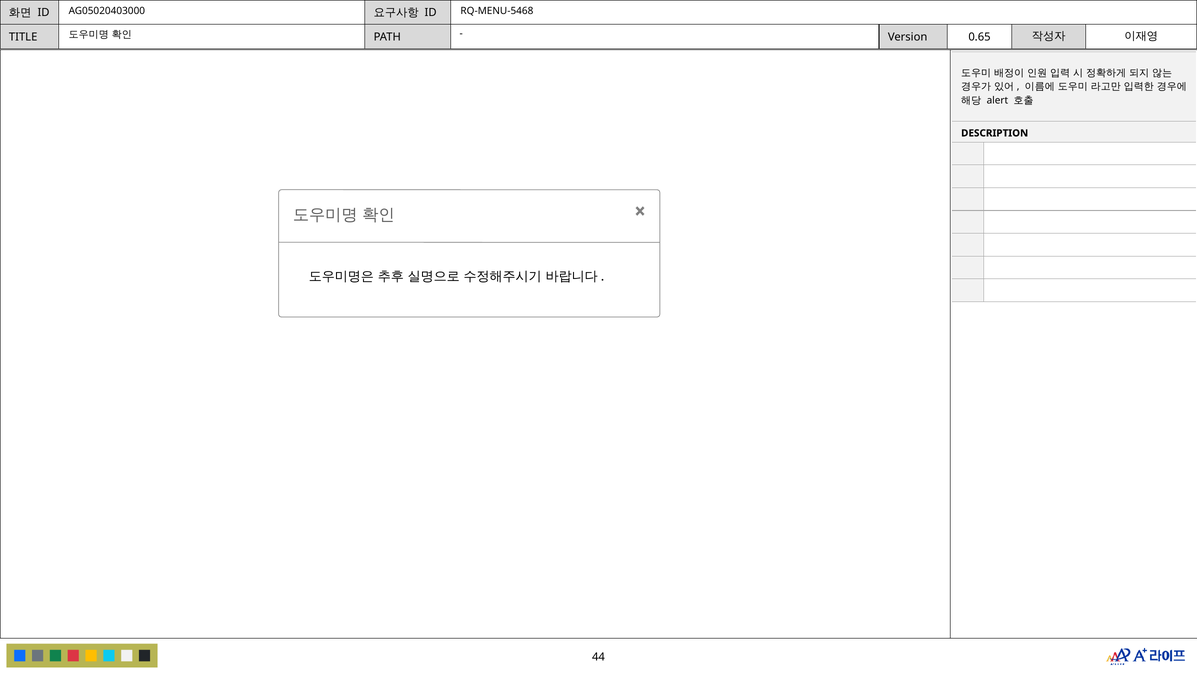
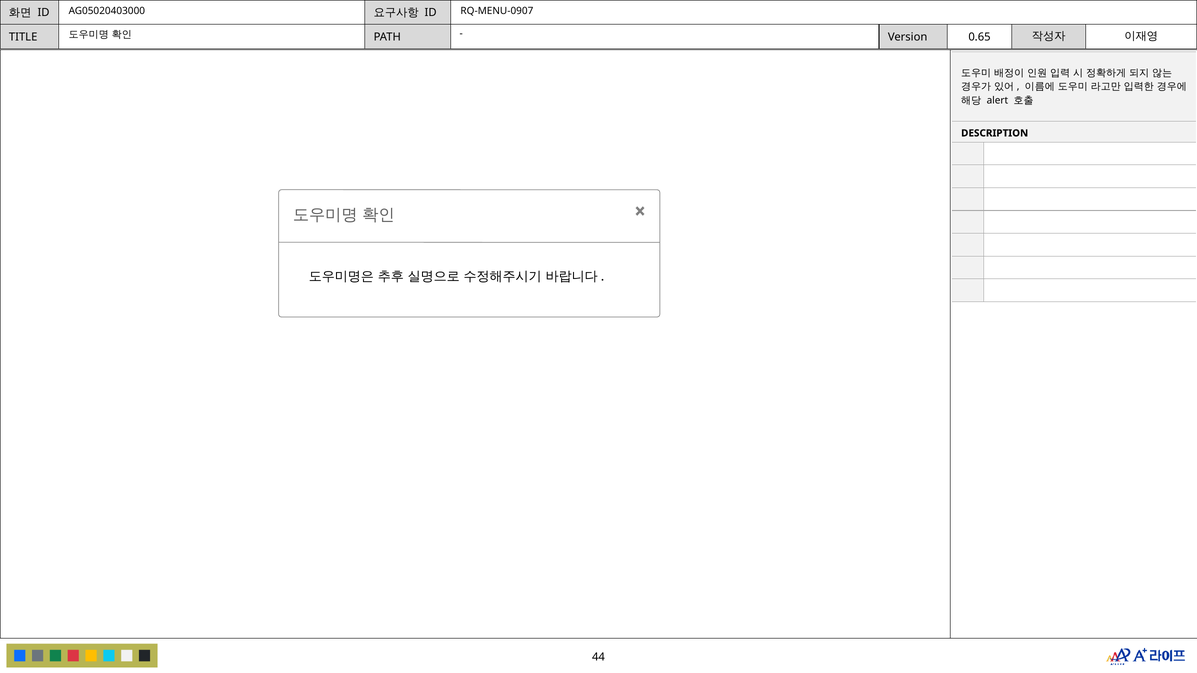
RQ-MENU-5468: RQ-MENU-5468 -> RQ-MENU-0907 (497, 11)
